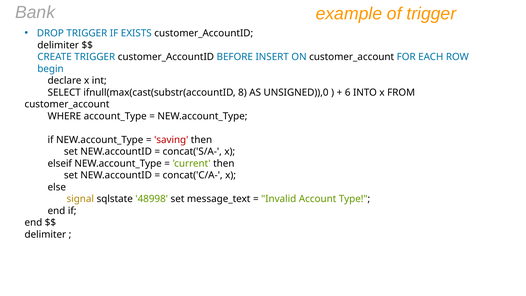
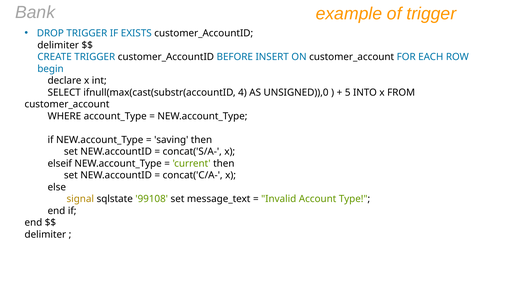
8: 8 -> 4 (242, 92)
6: 6 -> 5 (348, 92)
saving colour: red -> black (171, 140)
48998: 48998 -> 99108 (152, 199)
